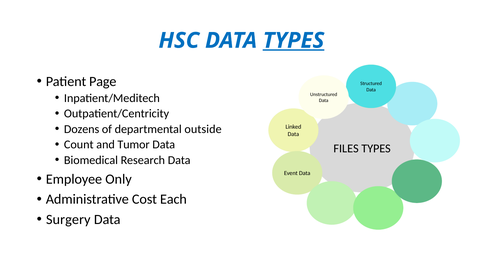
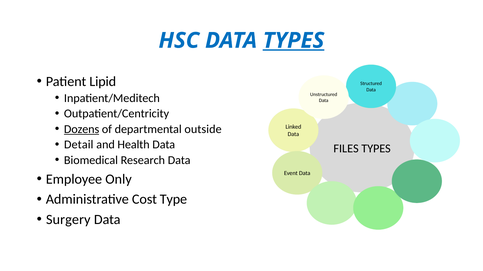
Page: Page -> Lipid (103, 82)
Dozens underline: none -> present (82, 129)
Count: Count -> Detail (79, 145)
Tumor: Tumor -> Health (134, 145)
Each: Each -> Type (173, 200)
